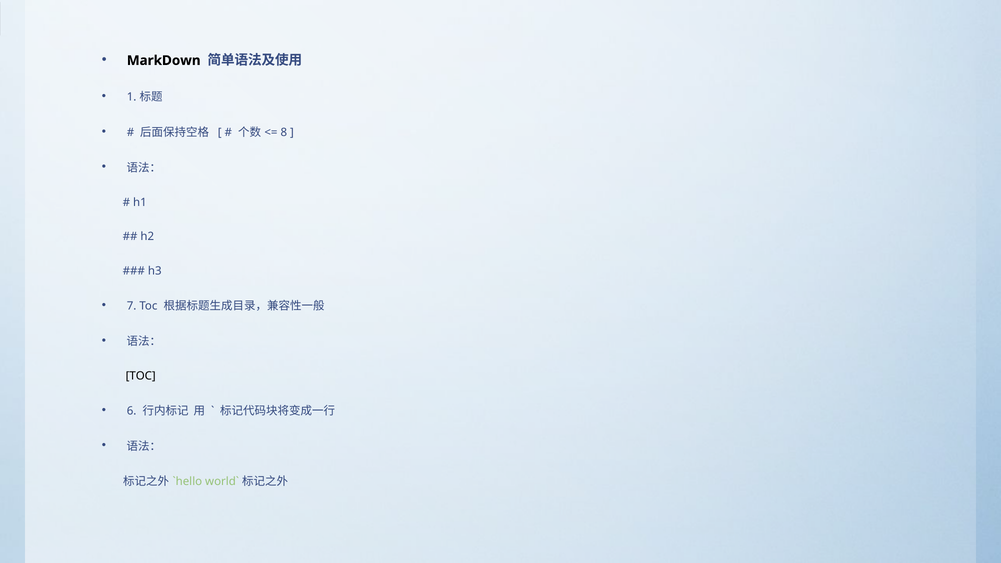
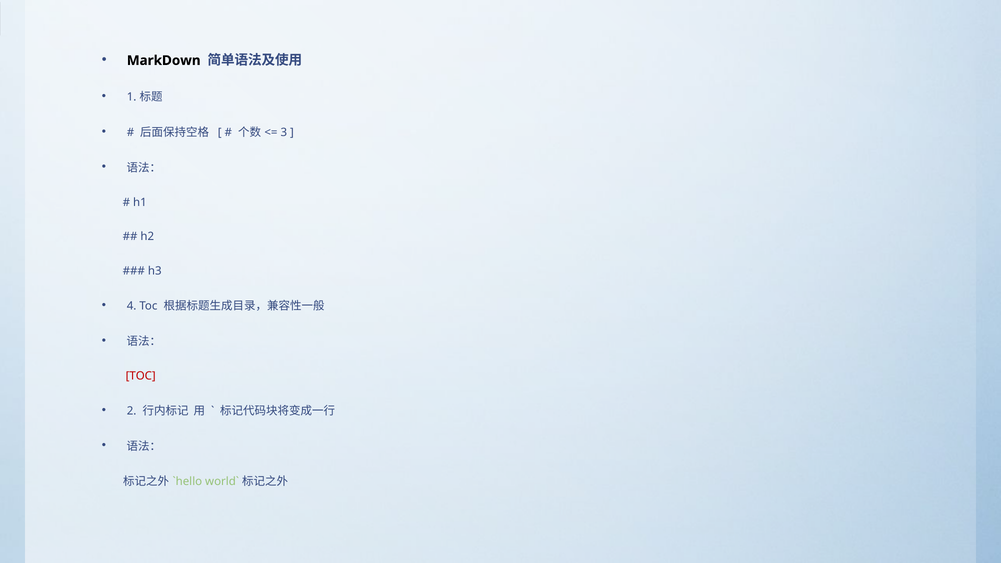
8: 8 -> 3 (284, 133)
7: 7 -> 4 (132, 306)
TOC colour: black -> red (141, 376)
6: 6 -> 2 (132, 411)
